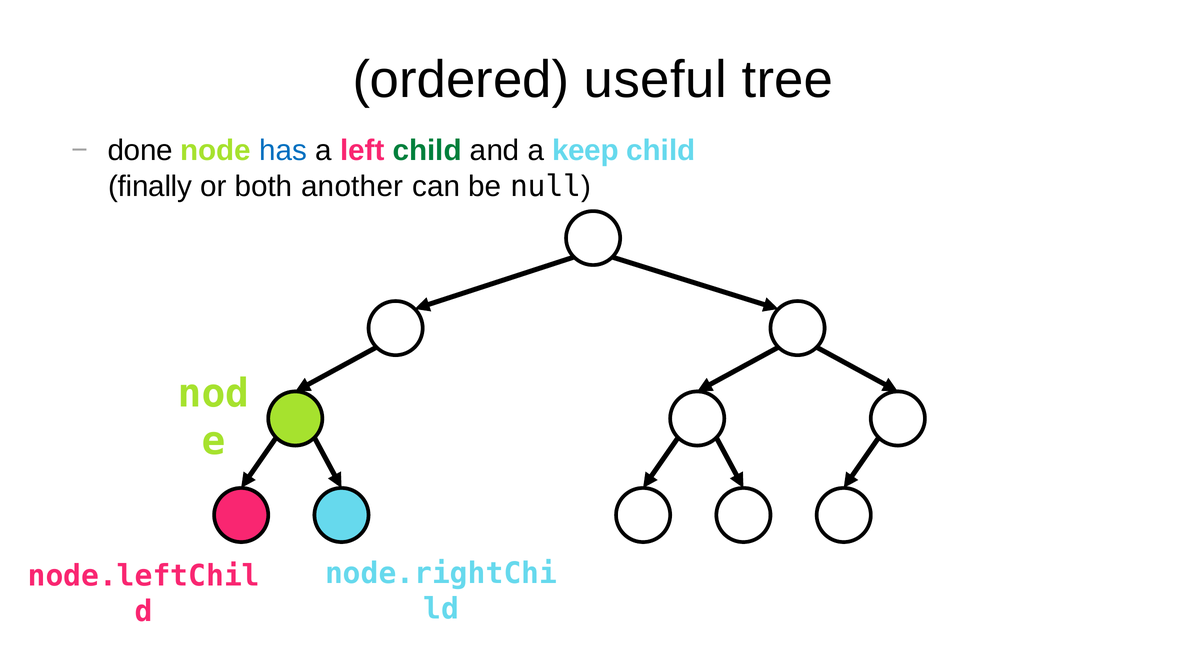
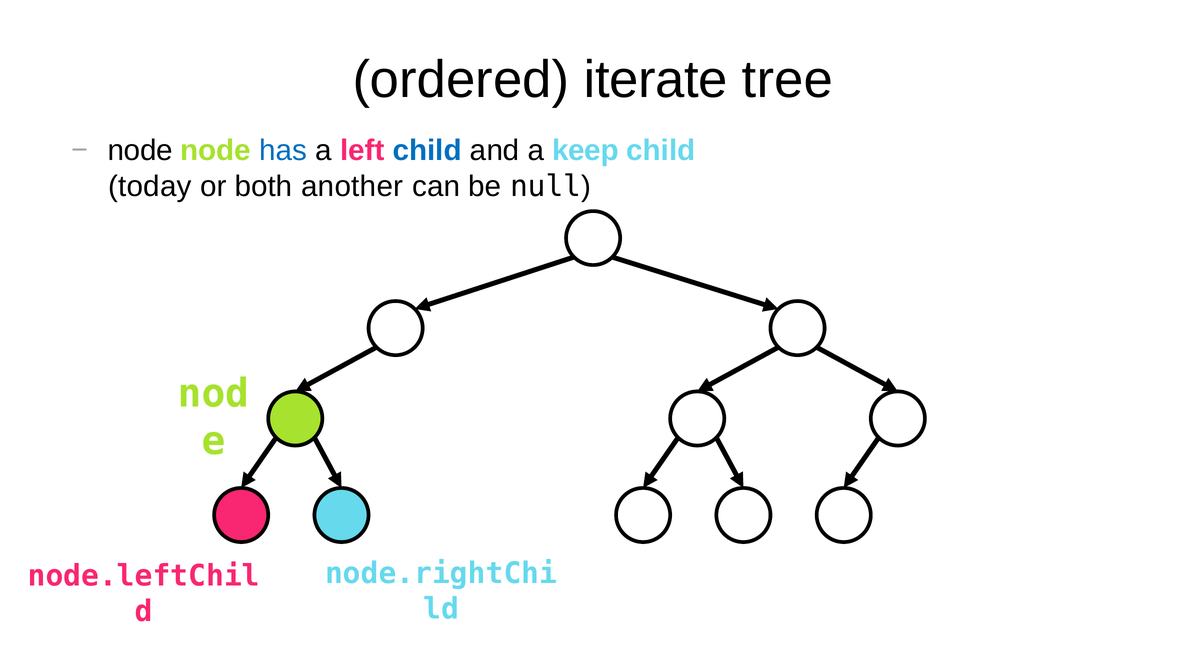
useful: useful -> iterate (656, 80)
done: done -> node (140, 151)
child colour: green -> blue (427, 151)
finally: finally -> today (150, 186)
